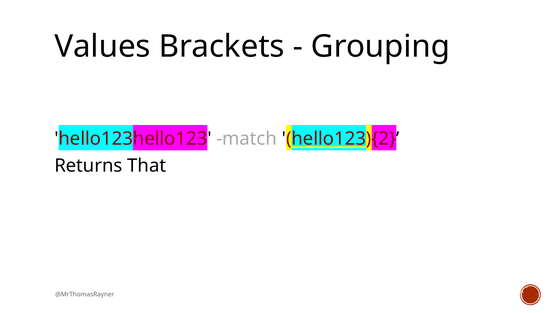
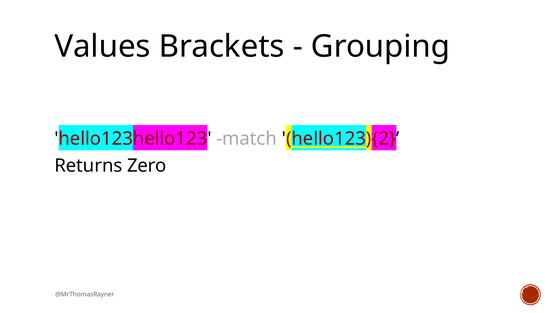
That: That -> Zero (147, 166)
